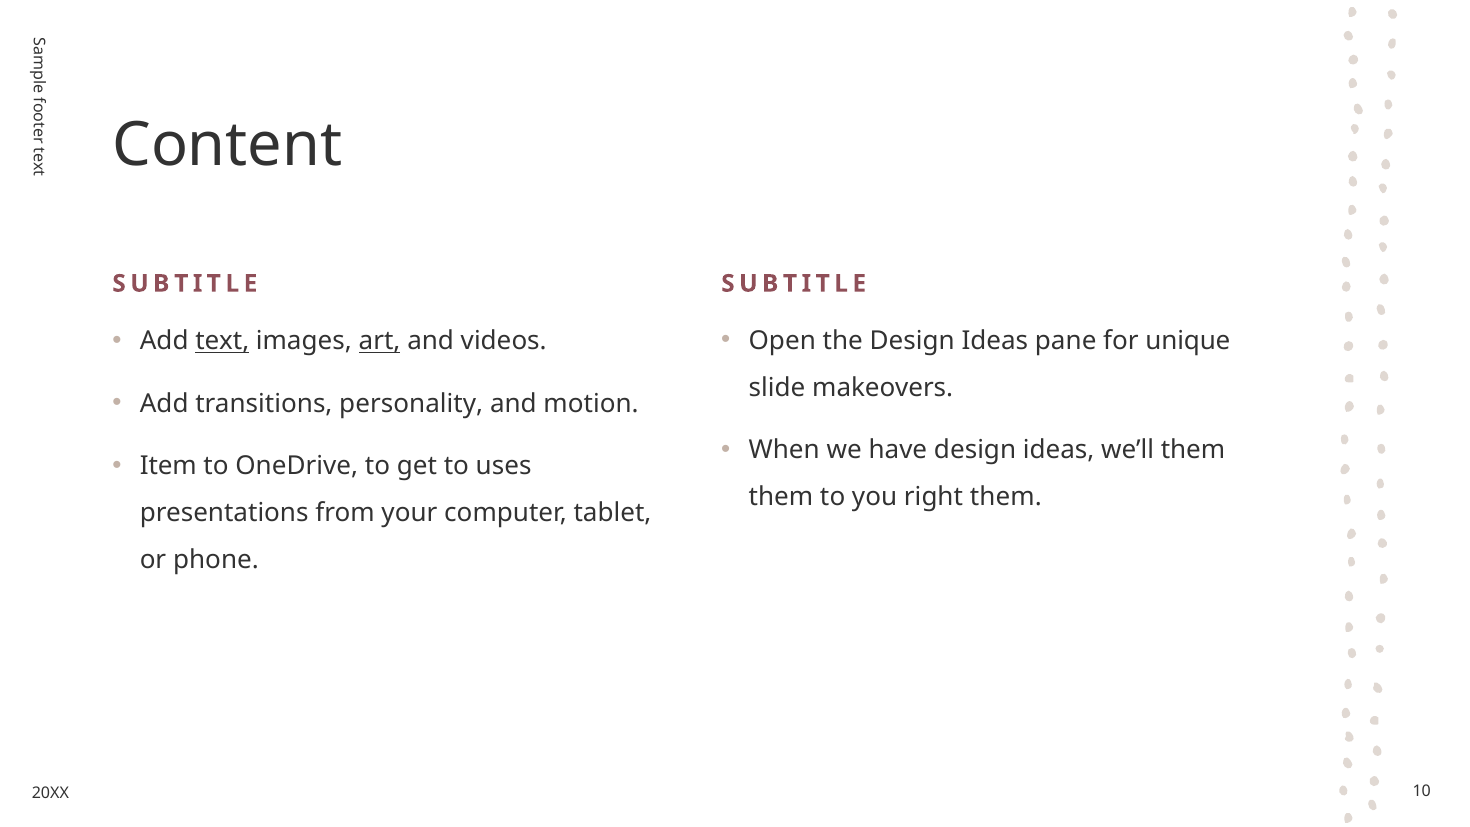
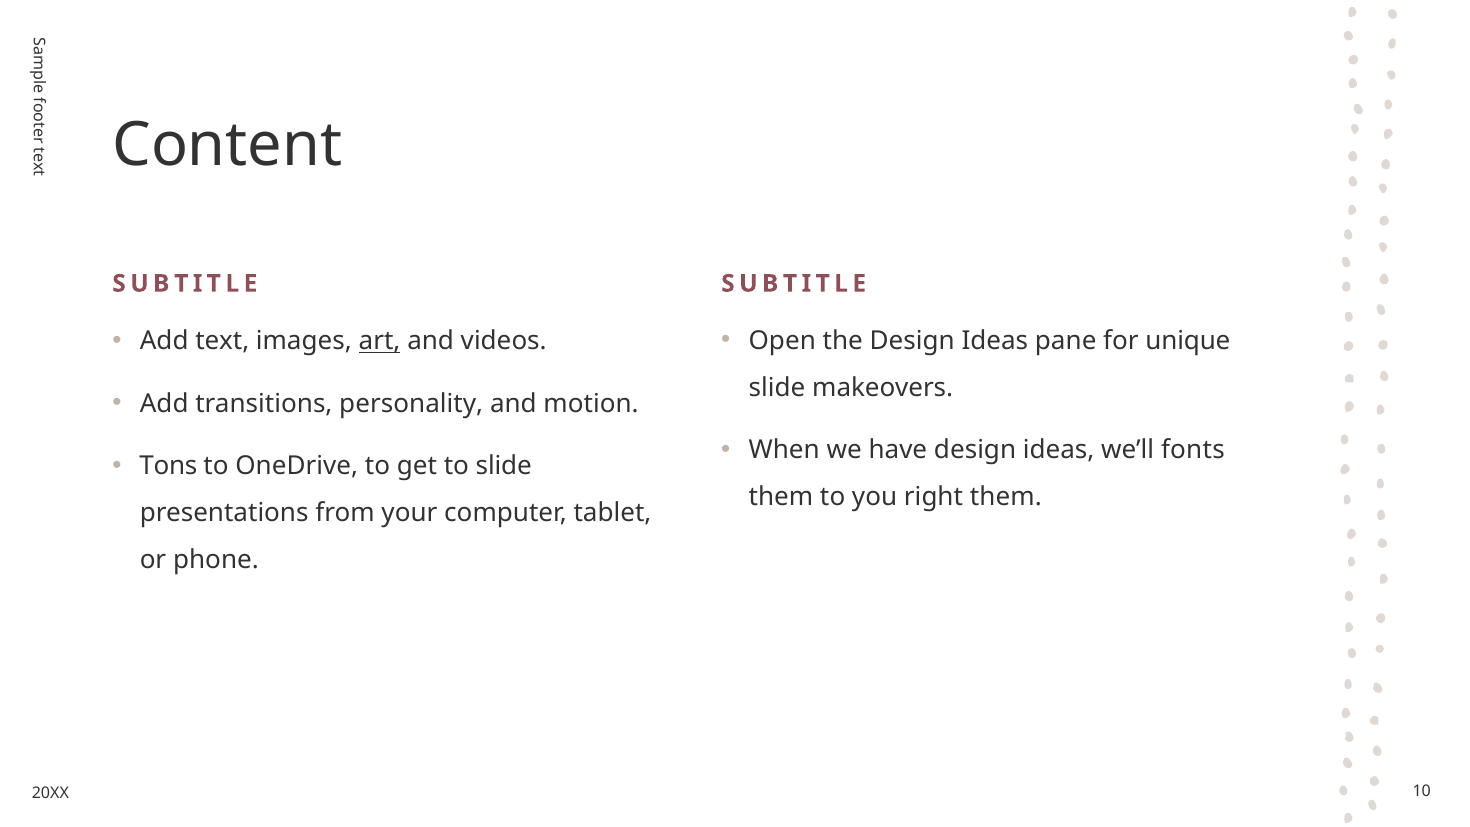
text underline: present -> none (222, 341)
we’ll them: them -> fonts (1193, 450)
Item: Item -> Tons (168, 466)
to uses: uses -> slide (504, 466)
